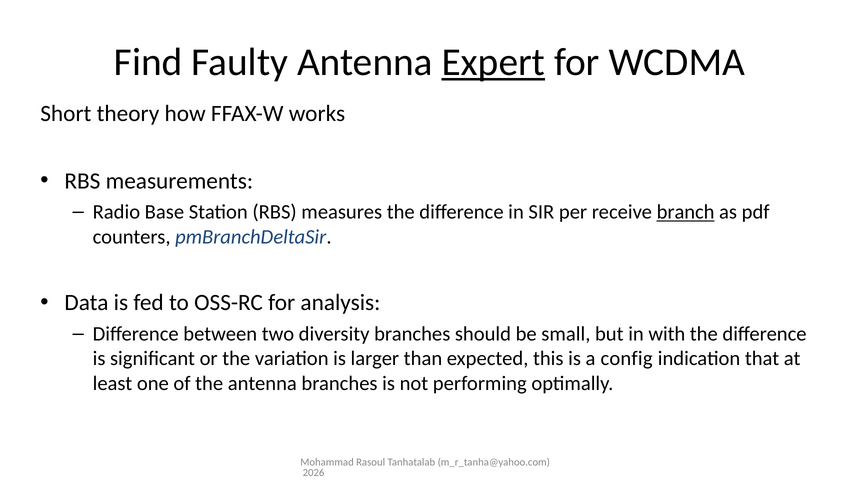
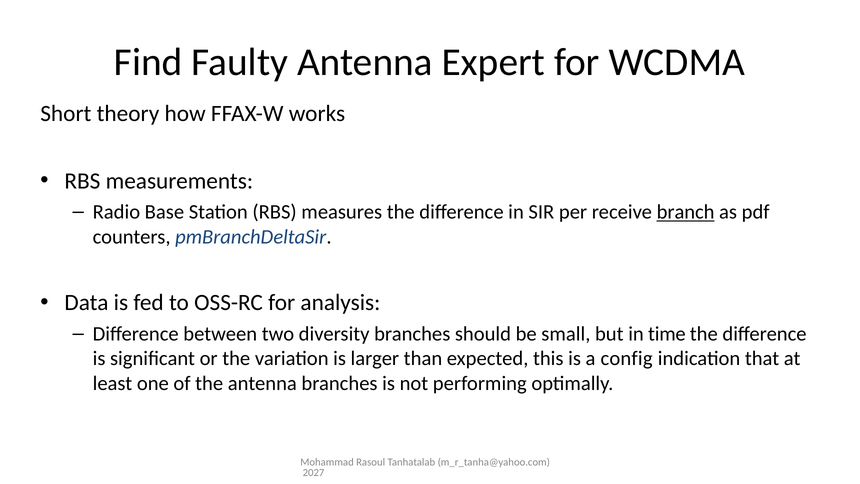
Expert underline: present -> none (493, 62)
with: with -> time (667, 334)
2026: 2026 -> 2027 (314, 473)
